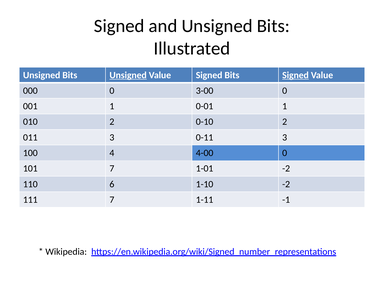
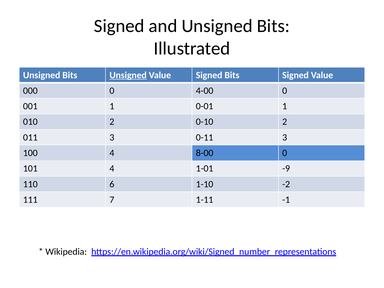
Signed underline: present -> none (295, 75)
3-00: 3-00 -> 4-00 (205, 91)
4-00: 4-00 -> 8-00 (205, 153)
101 7: 7 -> 4 (112, 169)
1-01 -2: -2 -> -9 (286, 169)
